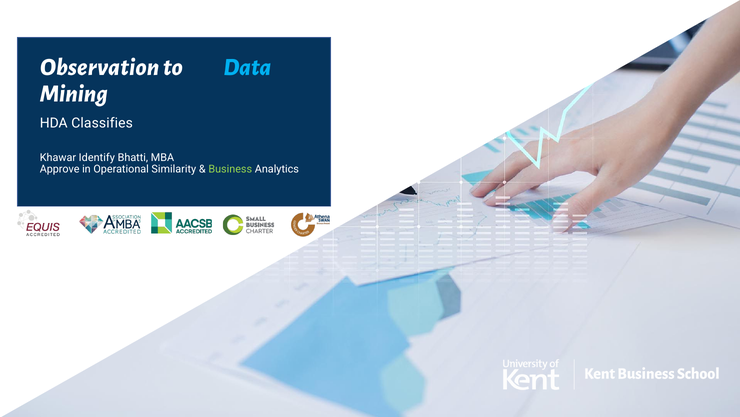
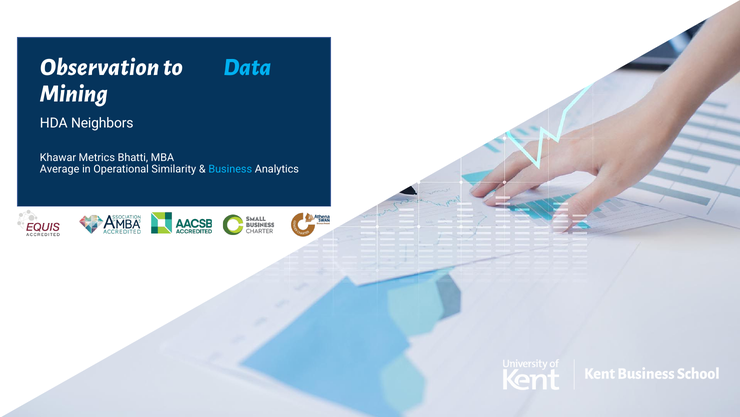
Classifies: Classifies -> Neighbors (102, 123)
Identify: Identify -> Metrics (97, 157)
Approve: Approve -> Average (60, 169)
Business colour: light green -> light blue (230, 169)
